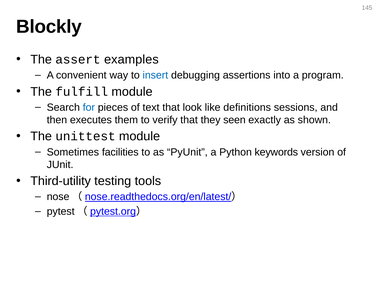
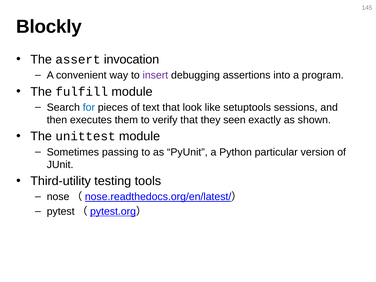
examples: examples -> invocation (132, 59)
insert colour: blue -> purple (155, 75)
definitions: definitions -> setuptools (247, 107)
facilities: facilities -> passing (120, 152)
keywords: keywords -> particular (276, 152)
